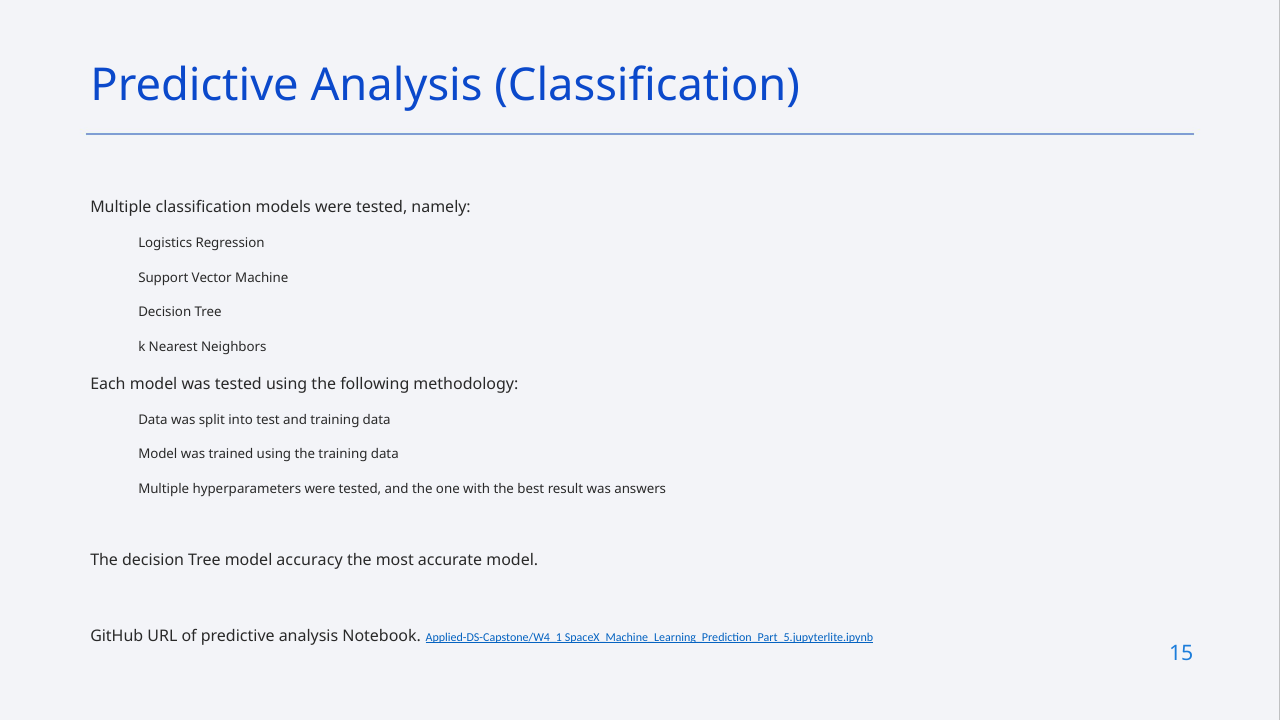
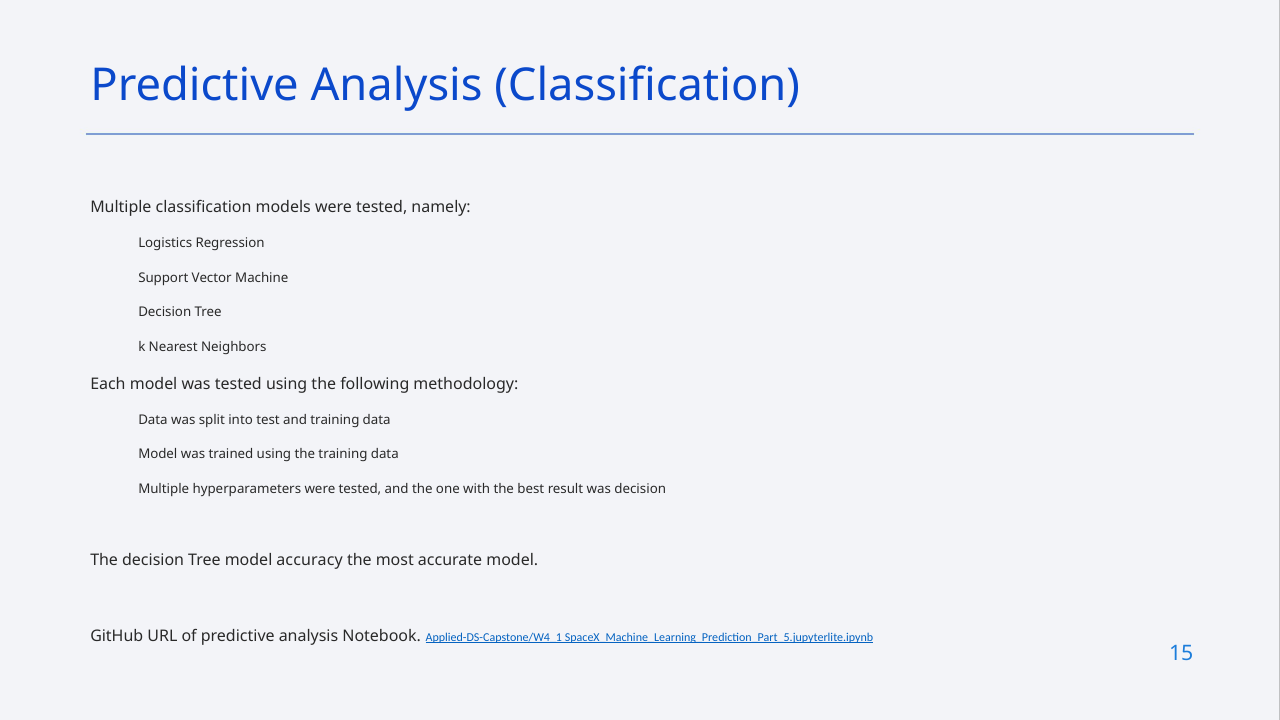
was answers: answers -> decision (640, 489)
